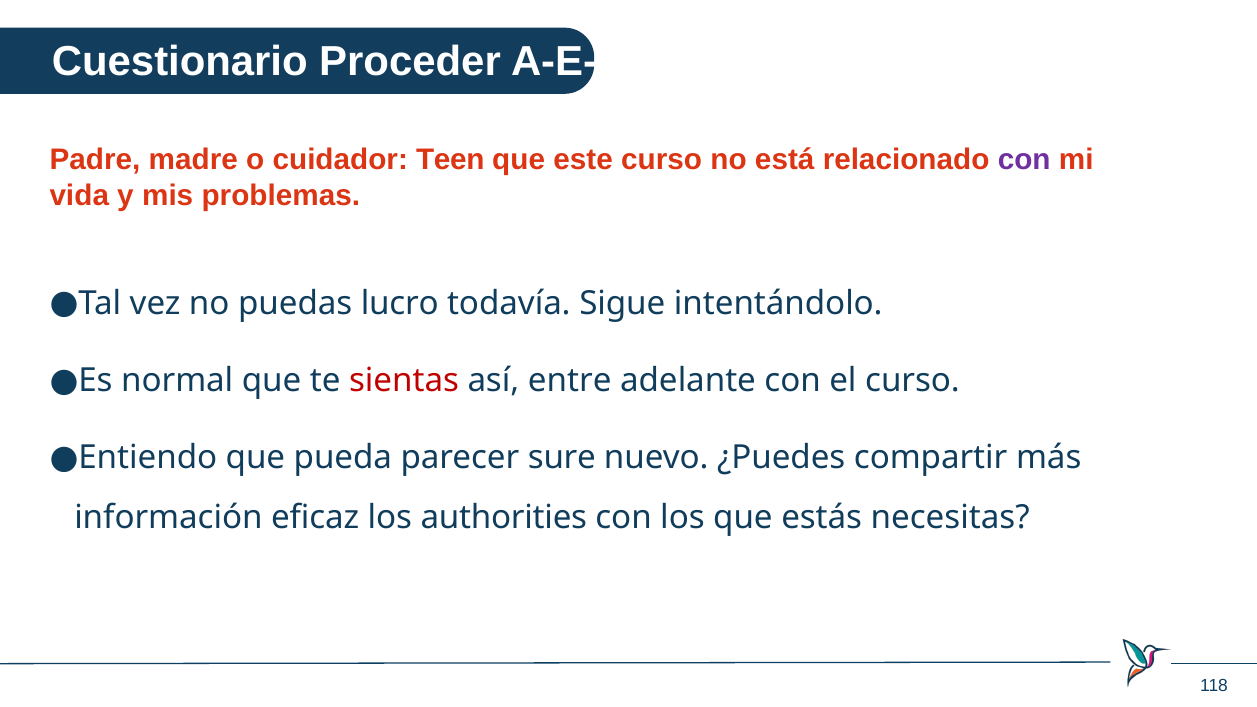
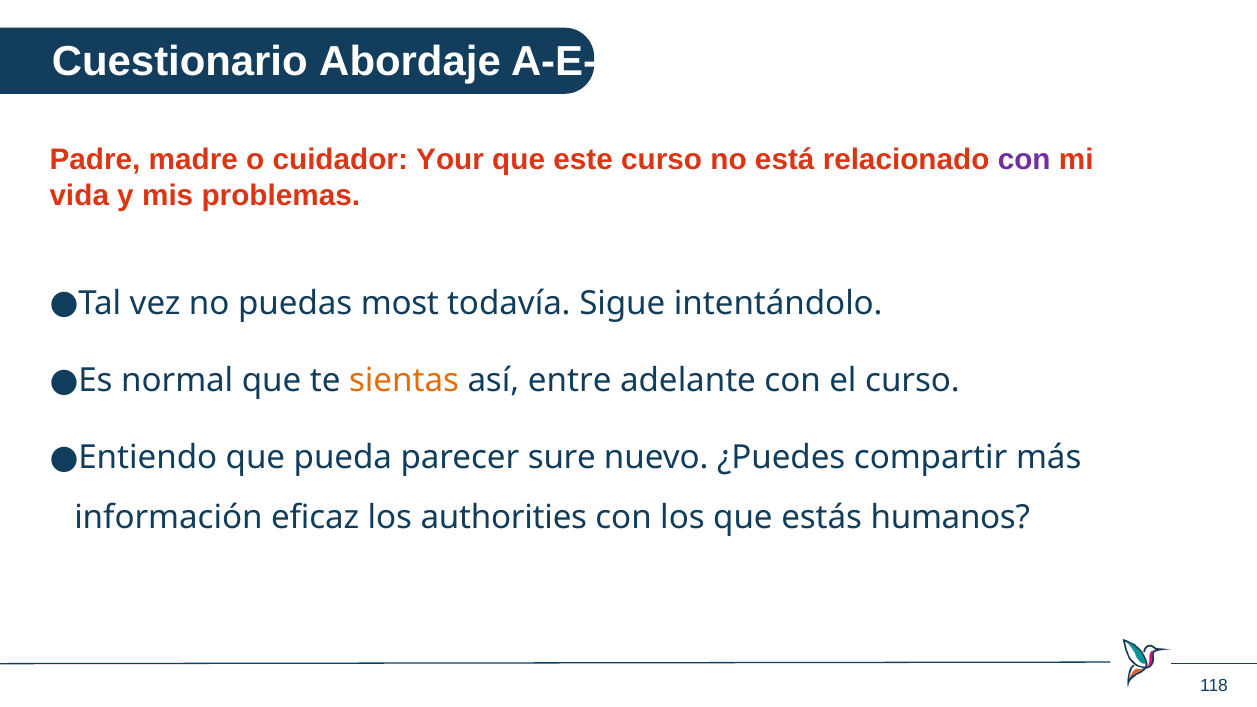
Proceder: Proceder -> Abordaje (410, 61)
Teen: Teen -> Your (450, 160)
lucro: lucro -> most (400, 303)
sientas colour: red -> orange (404, 381)
necesitas: necesitas -> humanos (950, 517)
